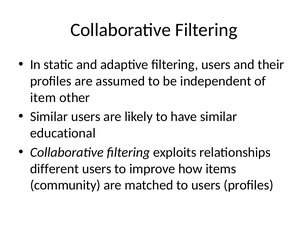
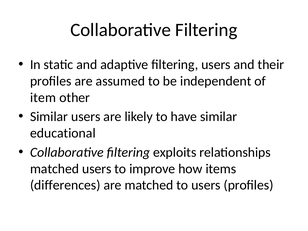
different: different -> matched (55, 169)
community: community -> differences (65, 185)
